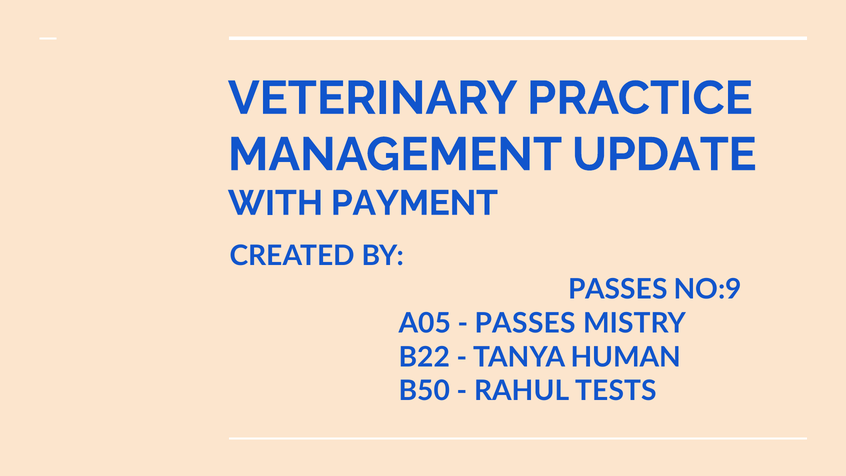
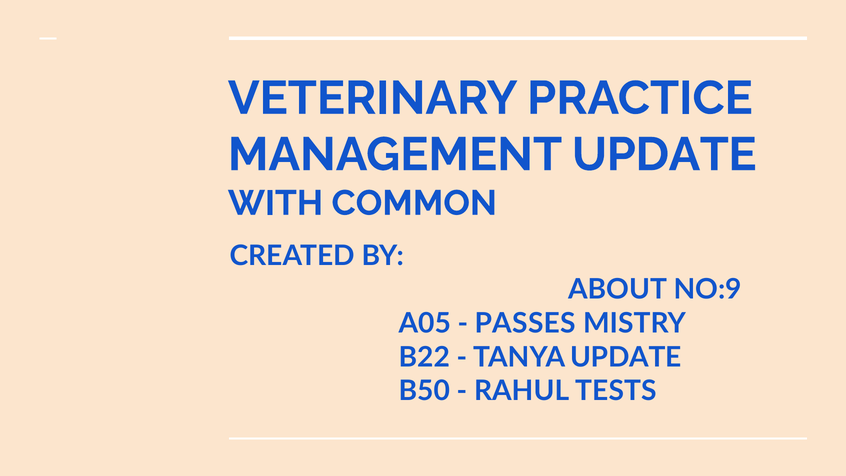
PAYMENT: PAYMENT -> COMMON (414, 203)
PASSES: PASSES -> ABOUT (618, 290)
TANYA HUMAN: HUMAN -> UPDATE (626, 357)
